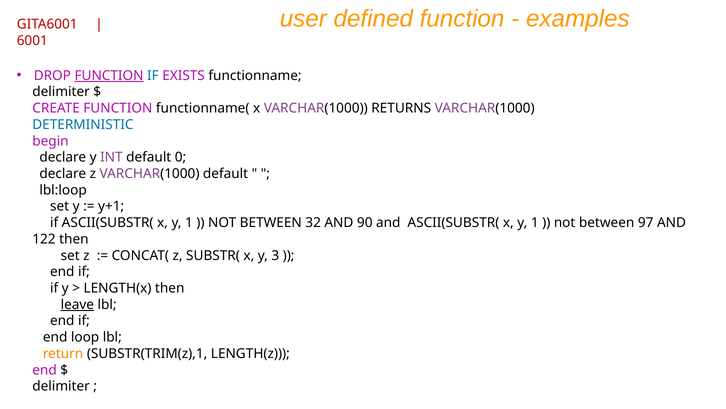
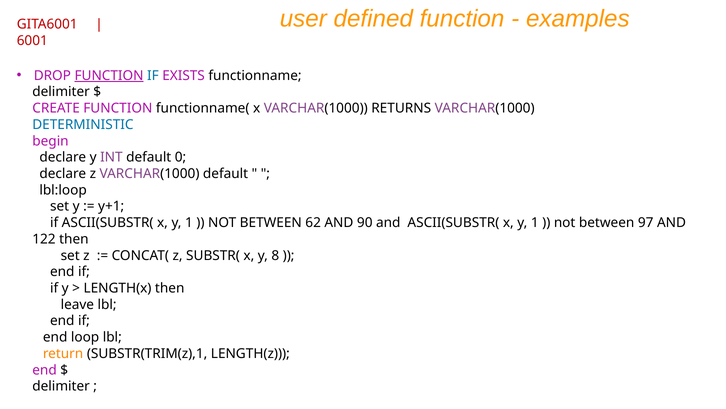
32: 32 -> 62 (313, 222)
3: 3 -> 8 (275, 255)
leave underline: present -> none (77, 304)
